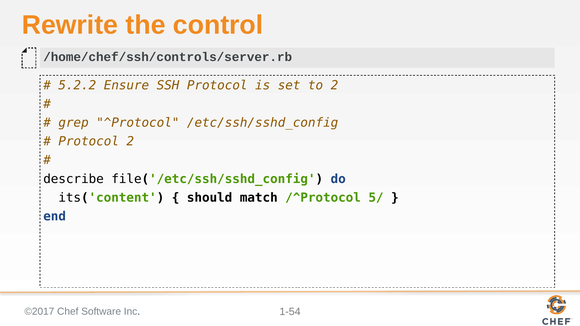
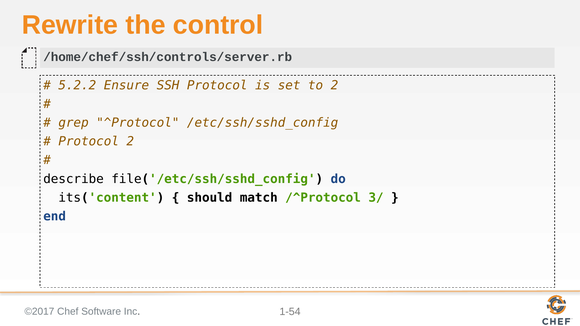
5/: 5/ -> 3/ (376, 198)
